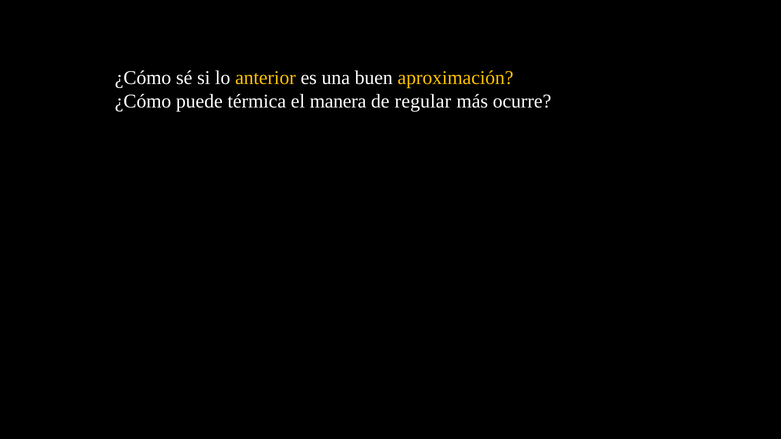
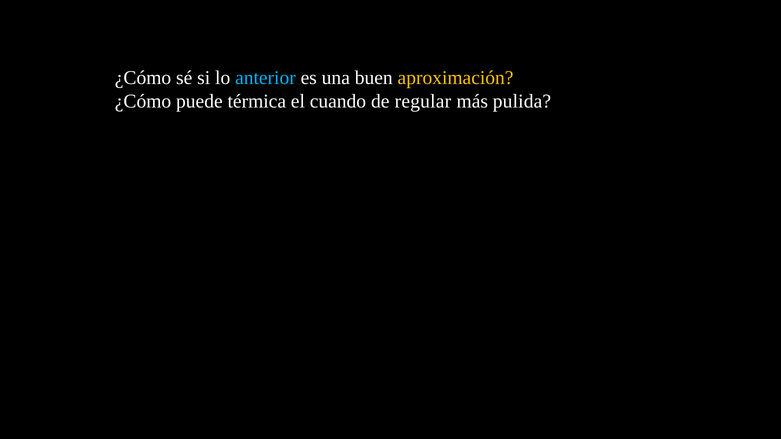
anterior colour: yellow -> light blue (265, 78)
manera: manera -> cuando (338, 101)
ocurre: ocurre -> pulida (522, 101)
